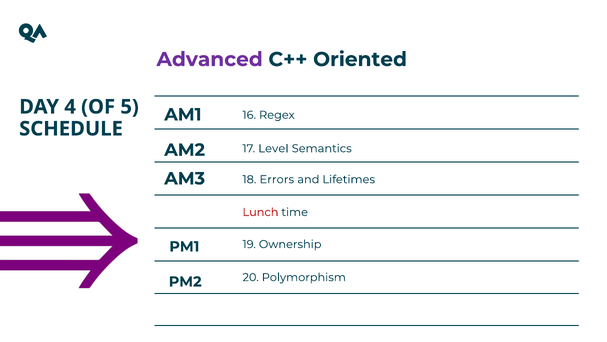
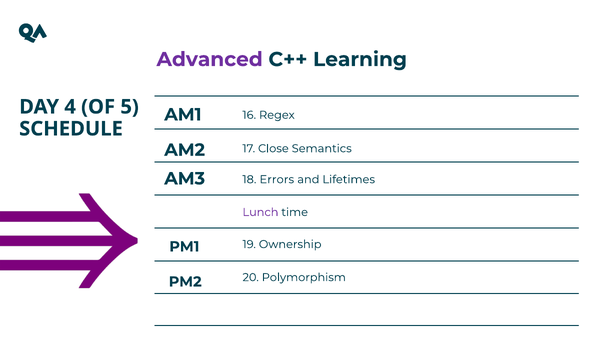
Oriented: Oriented -> Learning (360, 59)
Level: Level -> Close (273, 148)
Lunch colour: red -> purple (260, 212)
